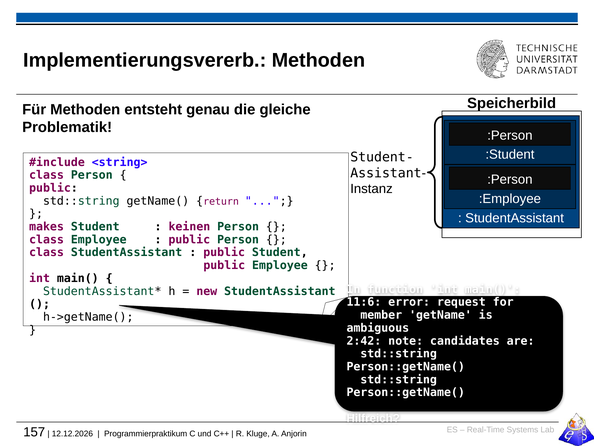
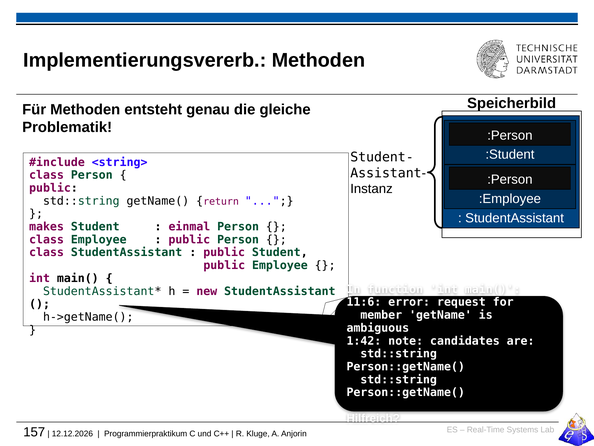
keinen: keinen -> einmal (189, 226)
2:42: 2:42 -> 1:42 (364, 340)
